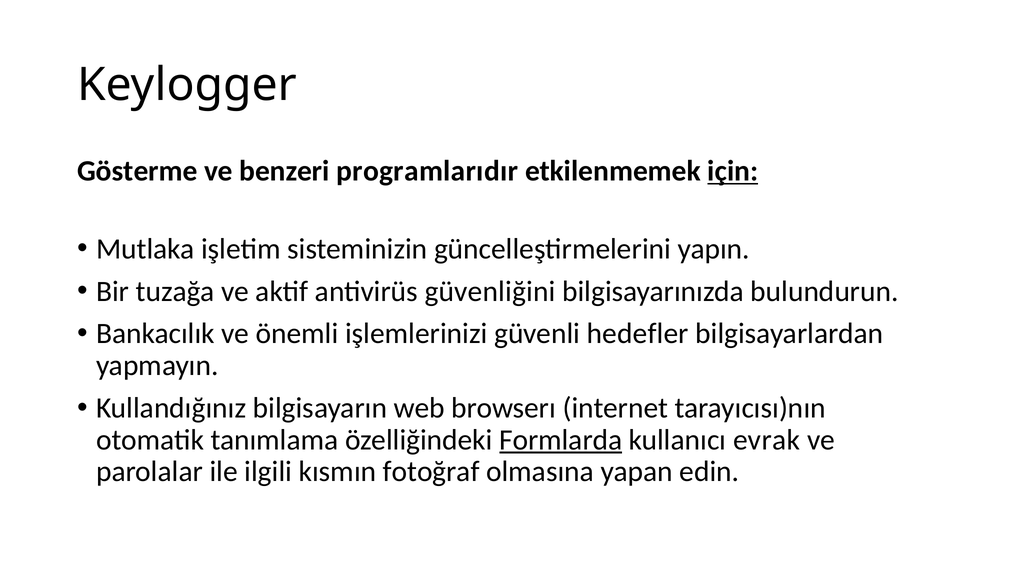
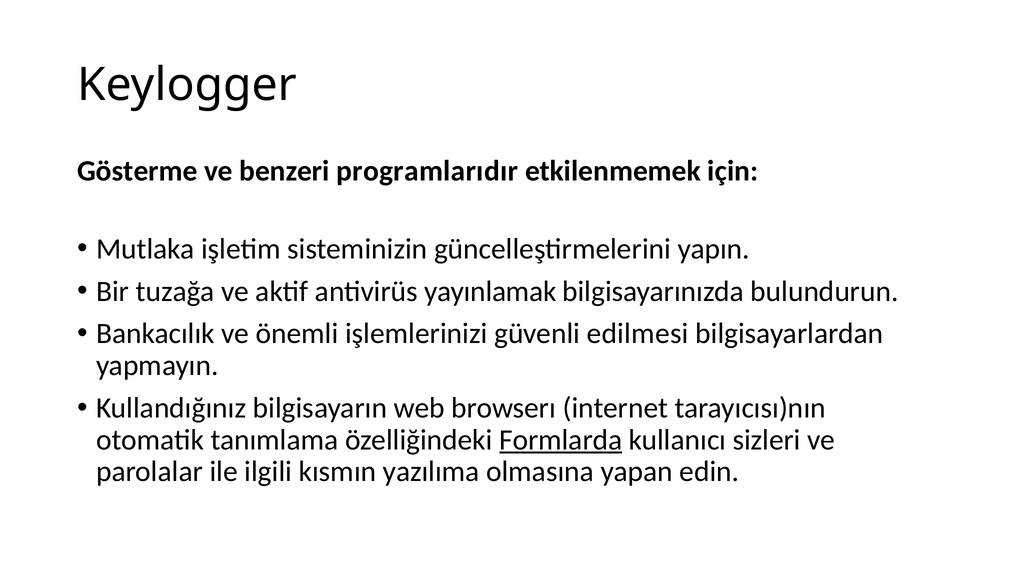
için underline: present -> none (733, 171)
güvenliğini: güvenliğini -> yayınlamak (490, 291)
hedefler: hedefler -> edilmesi (638, 334)
evrak: evrak -> sizleri (767, 440)
fotoğraf: fotoğraf -> yazılıma (431, 472)
